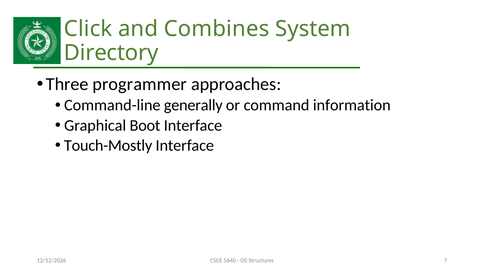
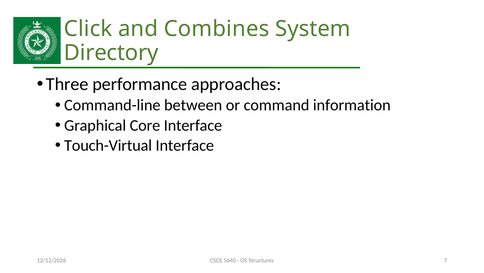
programmer: programmer -> performance (140, 84)
generally: generally -> between (193, 105)
Boot: Boot -> Core (145, 125)
Touch-Mostly: Touch-Mostly -> Touch-Virtual (108, 145)
